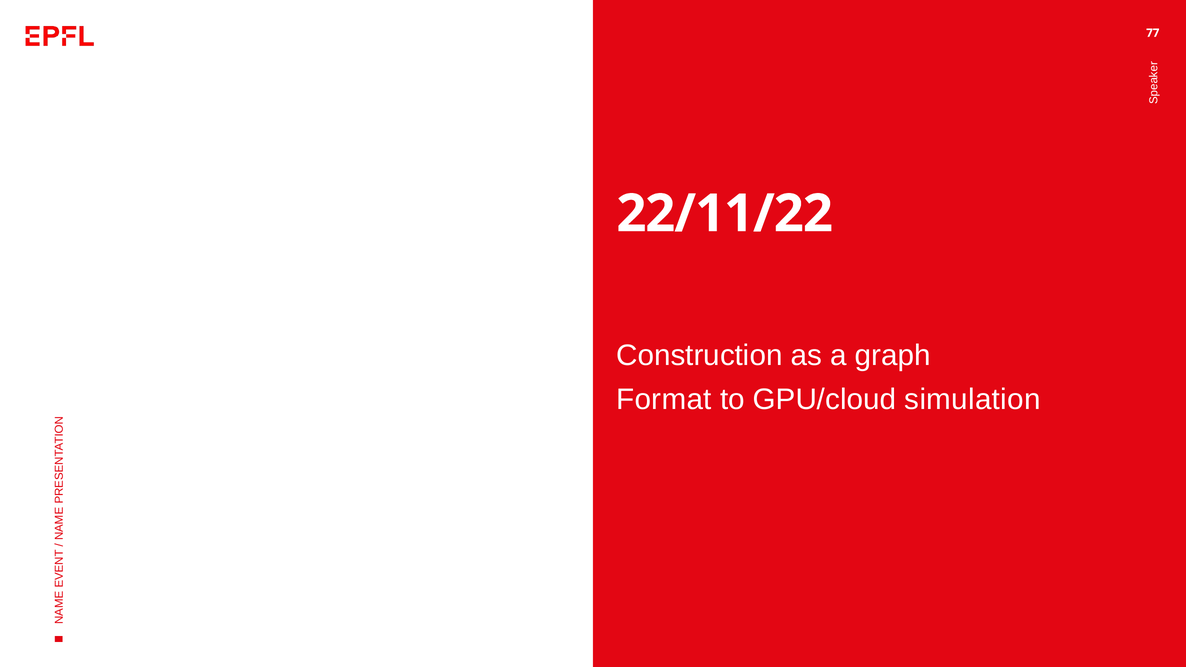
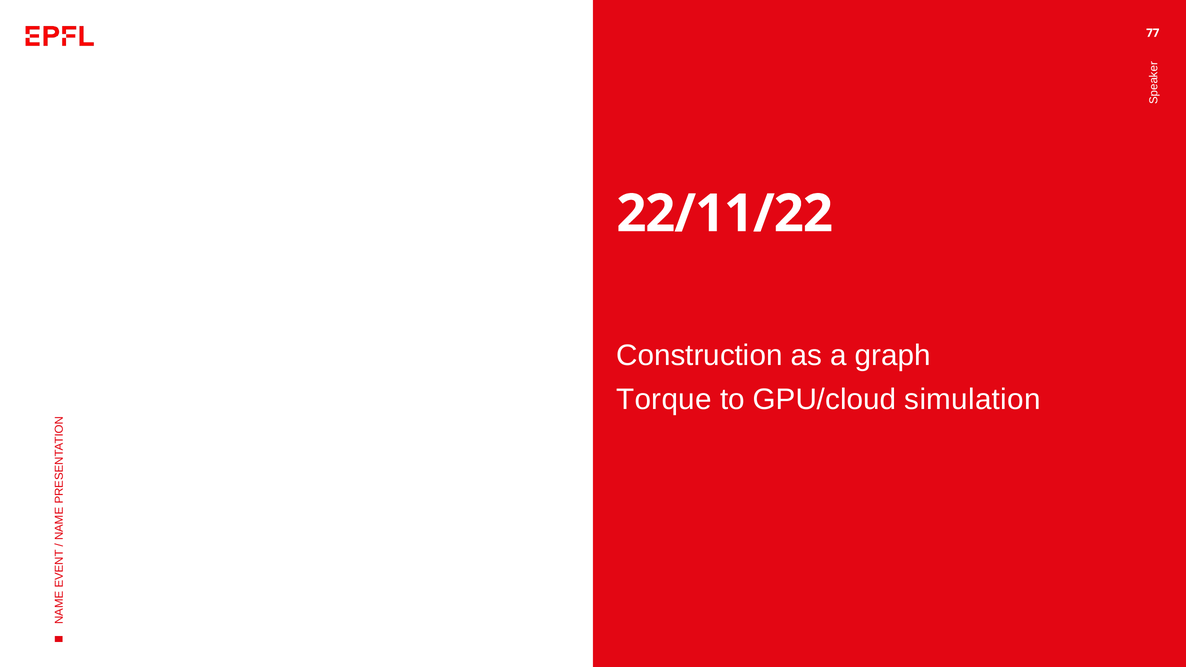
Format: Format -> Torque (664, 400)
